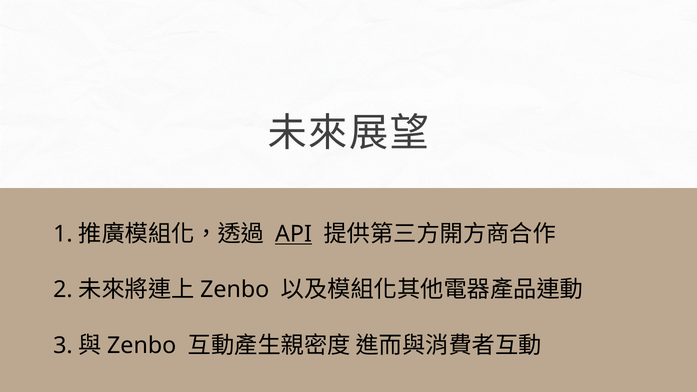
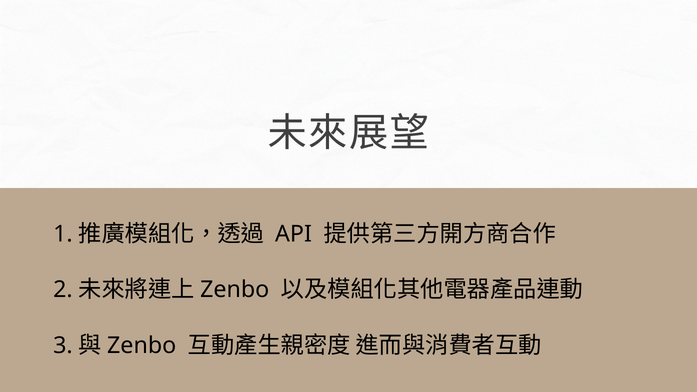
API underline: present -> none (293, 234)
